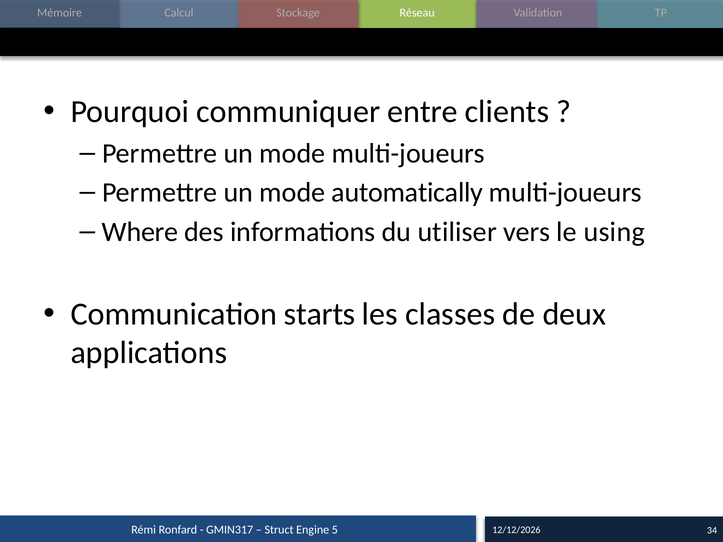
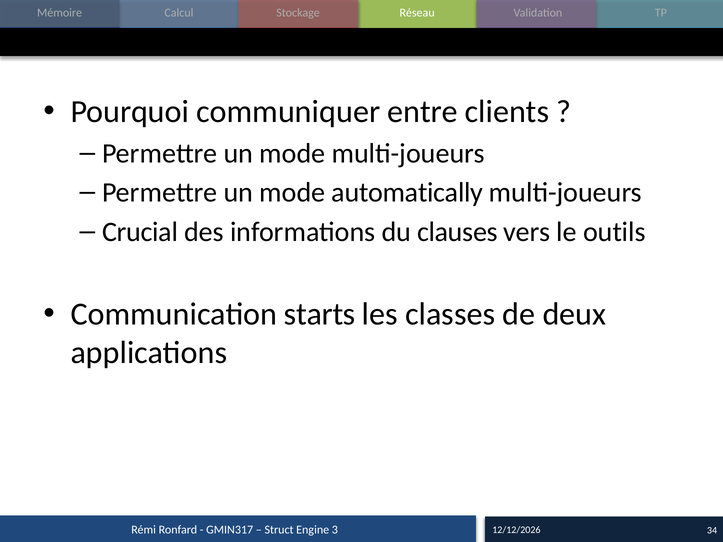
Where: Where -> Crucial (140, 232)
utiliser: utiliser -> clauses (457, 232)
using: using -> outils (614, 232)
5: 5 -> 3 (335, 530)
